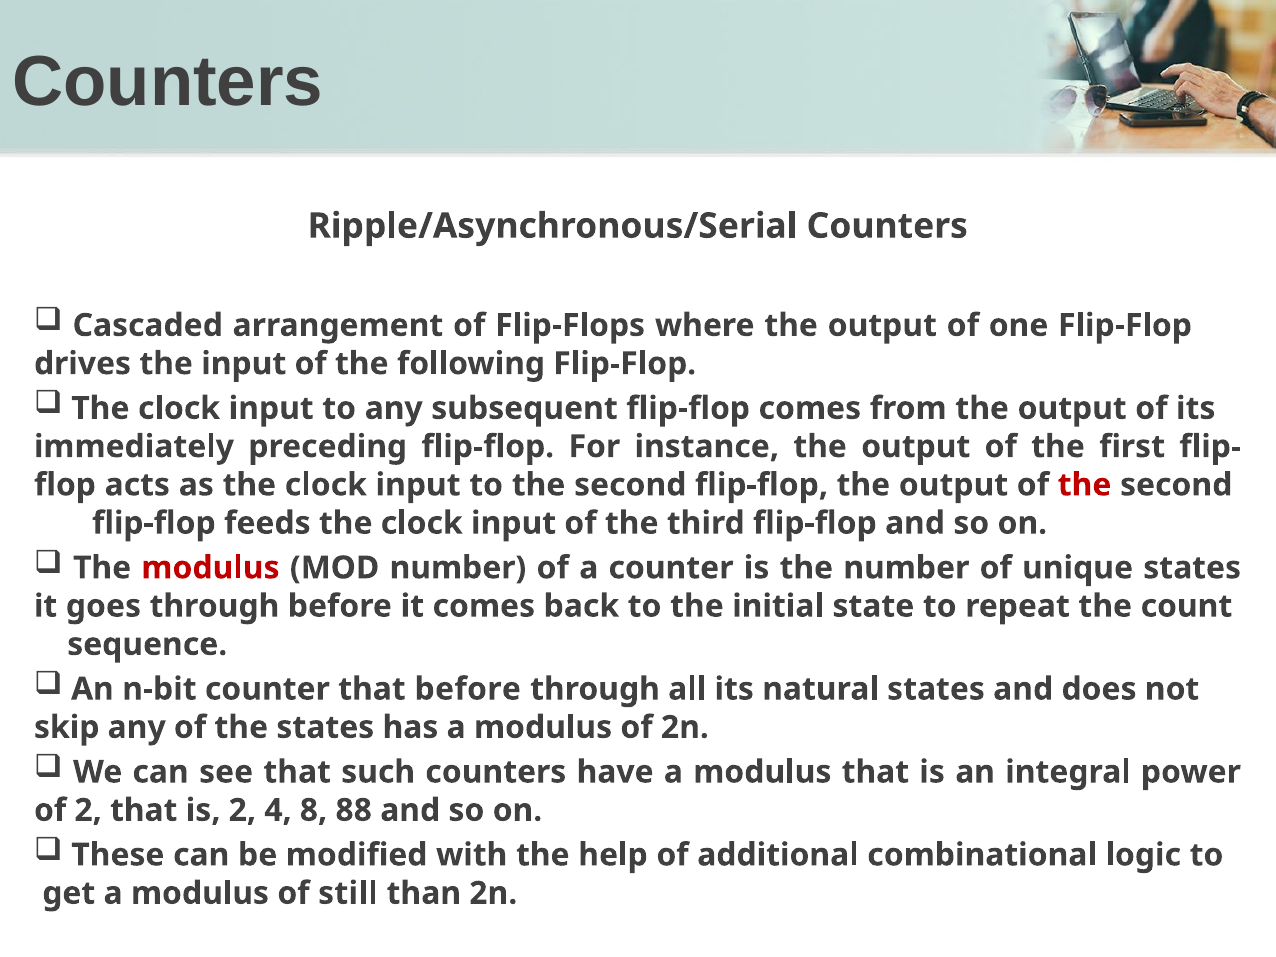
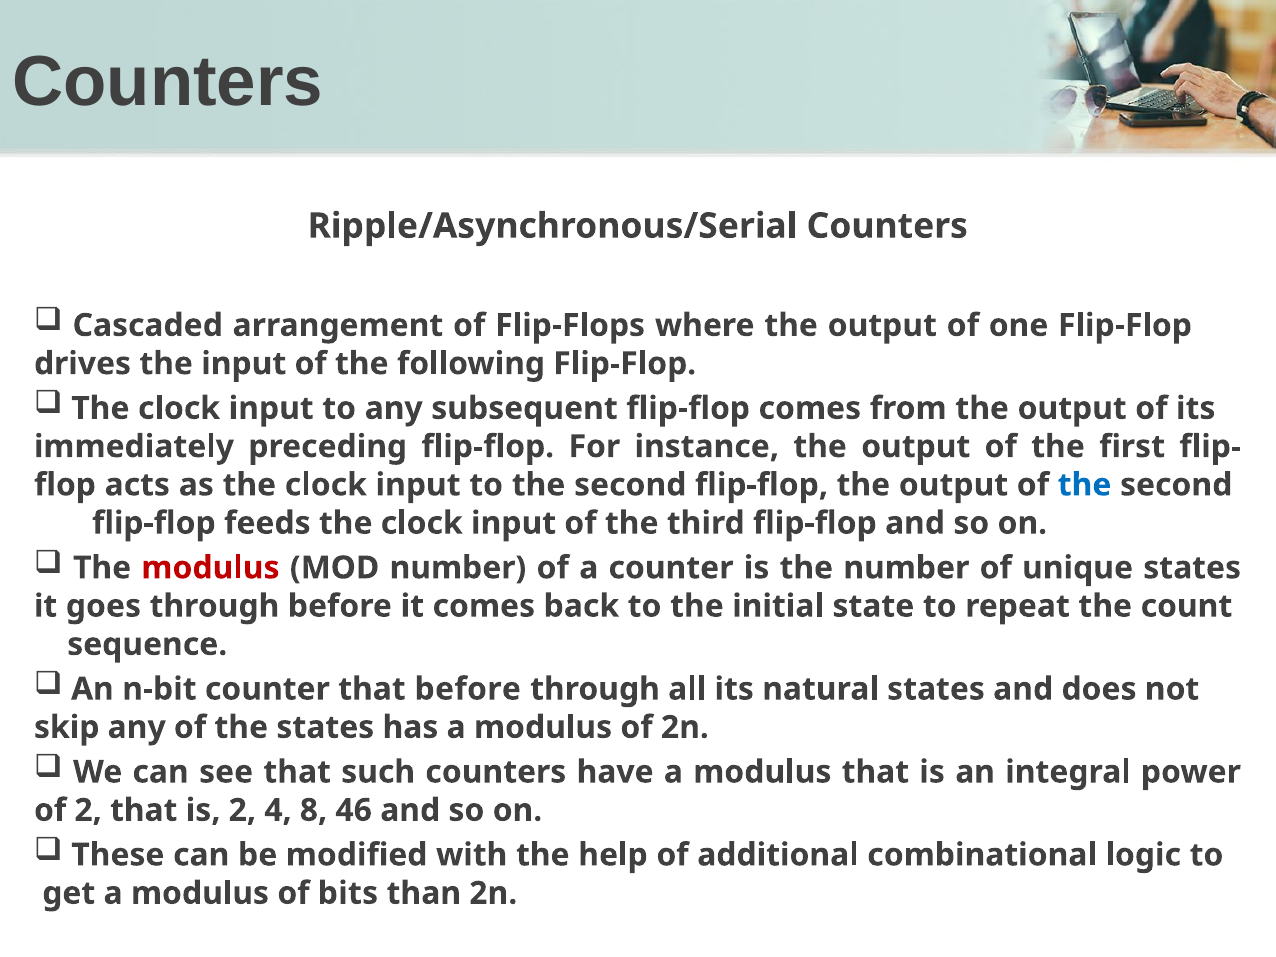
the colour: red -> blue (1085, 485)
88: 88 -> 46 (354, 810)
still: still -> bits (348, 893)
